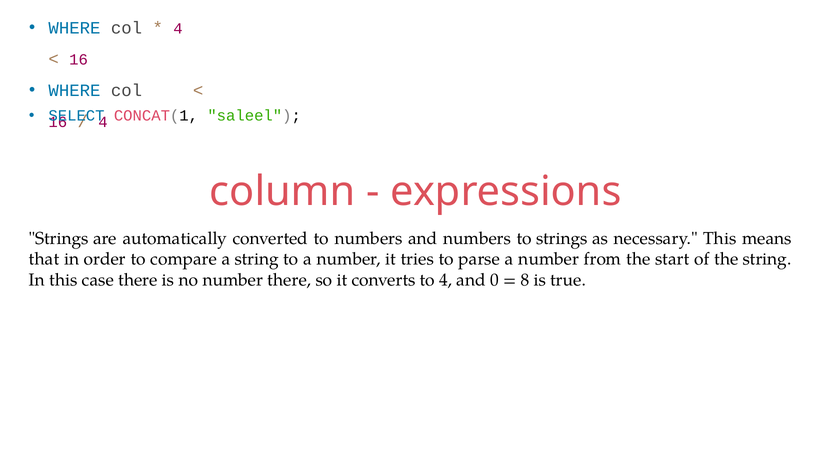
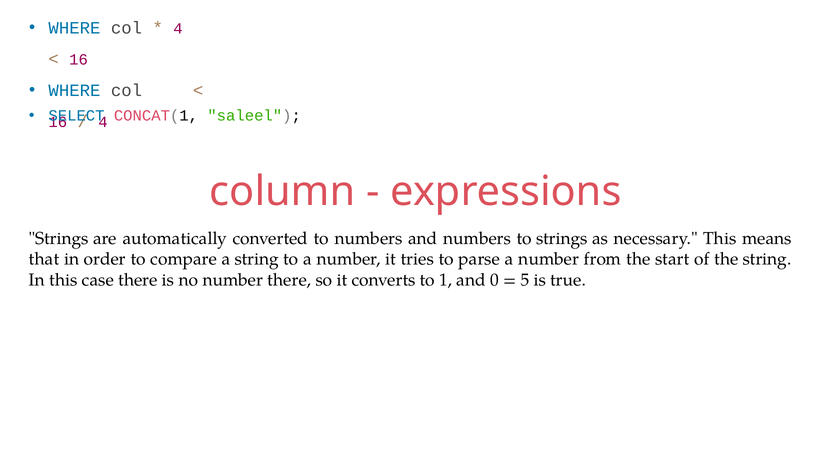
to 4: 4 -> 1 (446, 280)
8: 8 -> 5 (525, 280)
